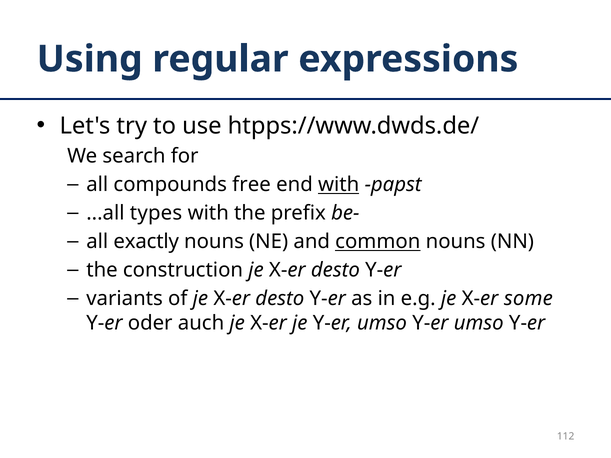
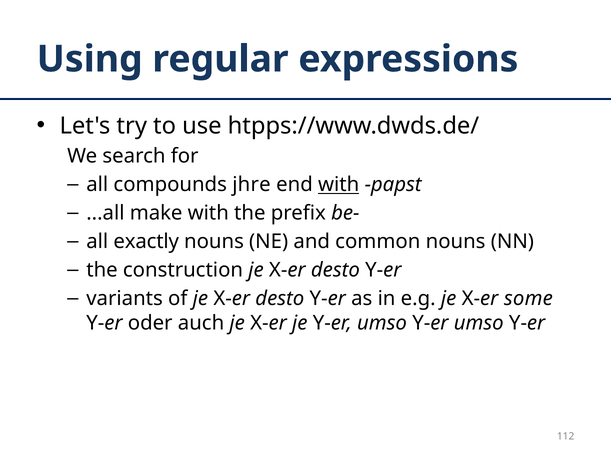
free: free -> jhre (251, 185)
types: types -> make (156, 213)
common underline: present -> none (378, 242)
